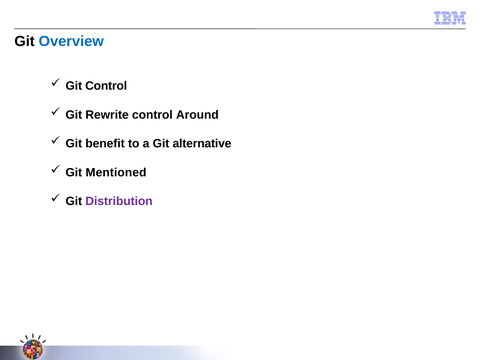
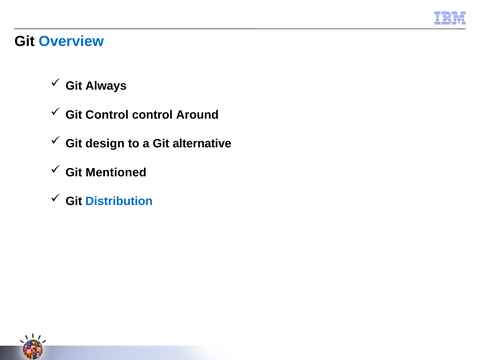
Git Control: Control -> Always (106, 86)
Git Rewrite: Rewrite -> Control (107, 115)
benefit: benefit -> design (105, 144)
Distribution colour: purple -> blue (119, 201)
